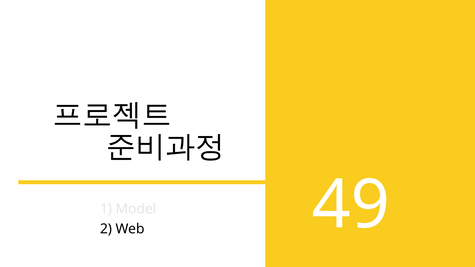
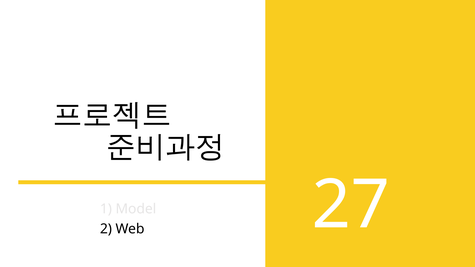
49: 49 -> 27 (351, 205)
